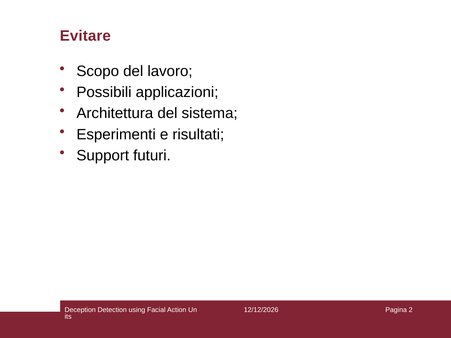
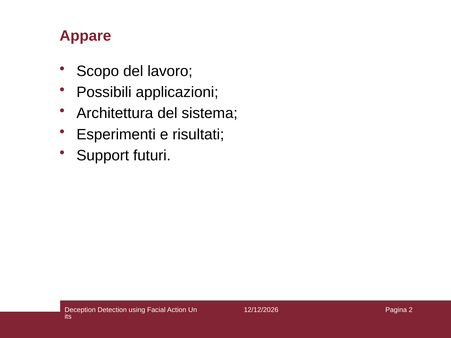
Evitare: Evitare -> Appare (85, 36)
